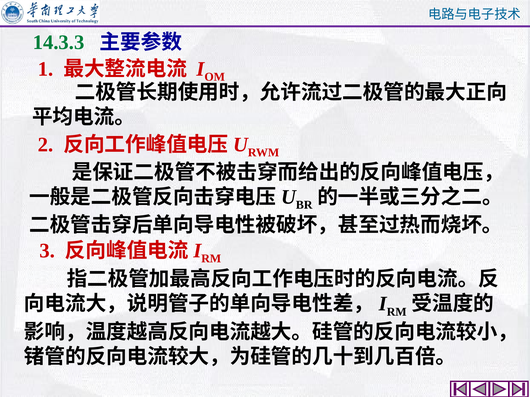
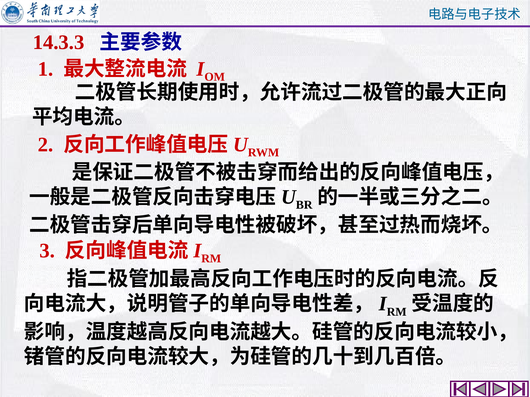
14.3.3 colour: green -> red (59, 42)
